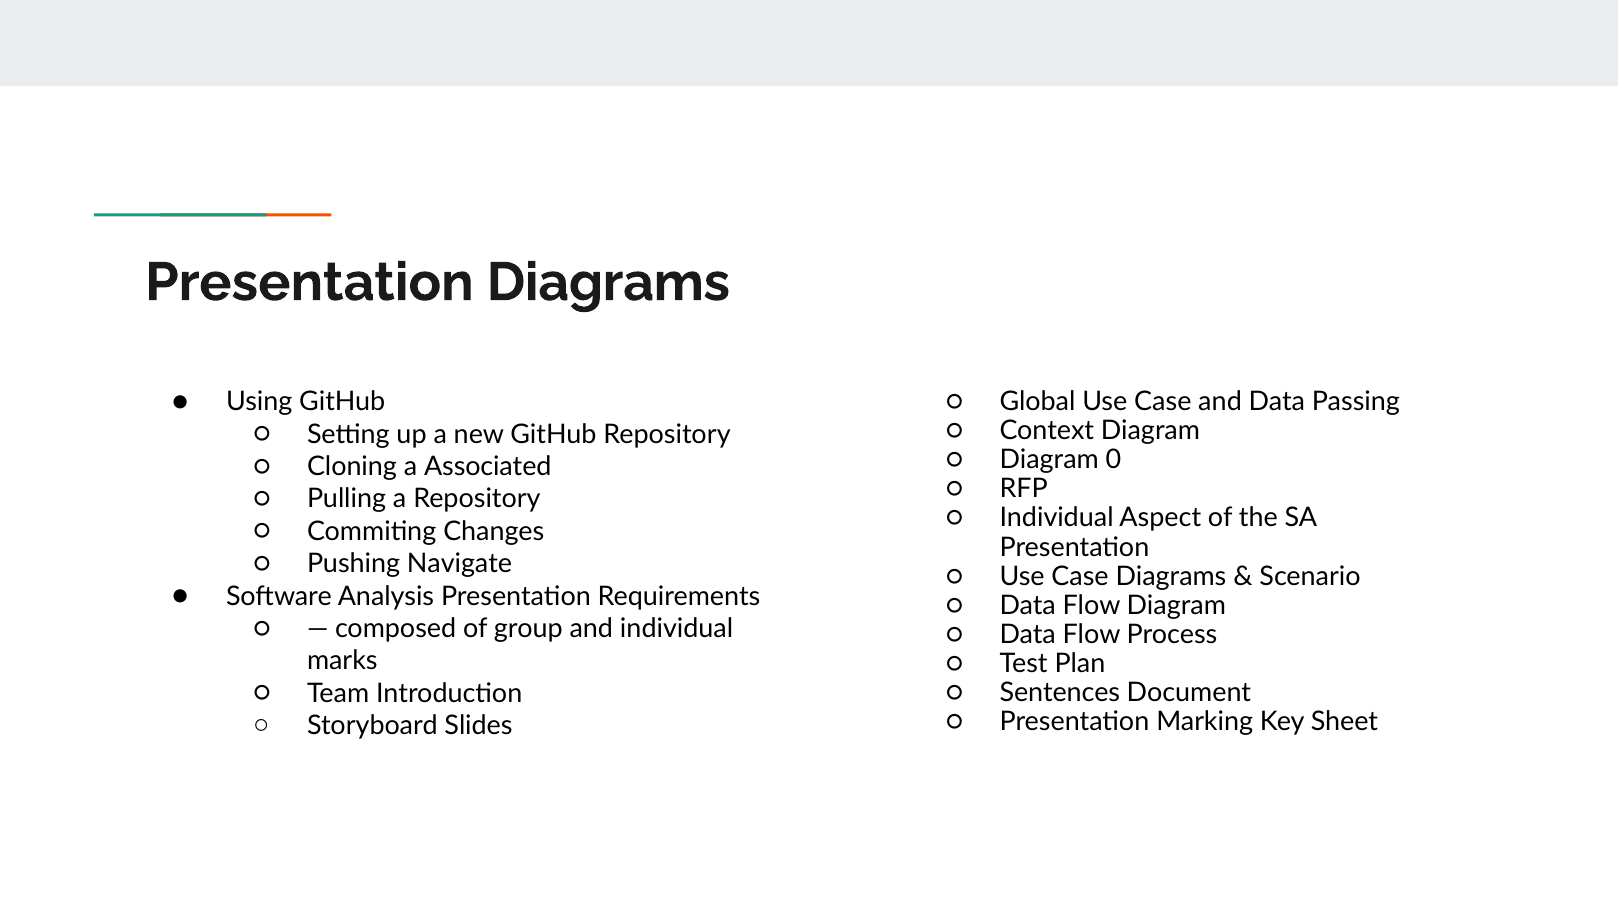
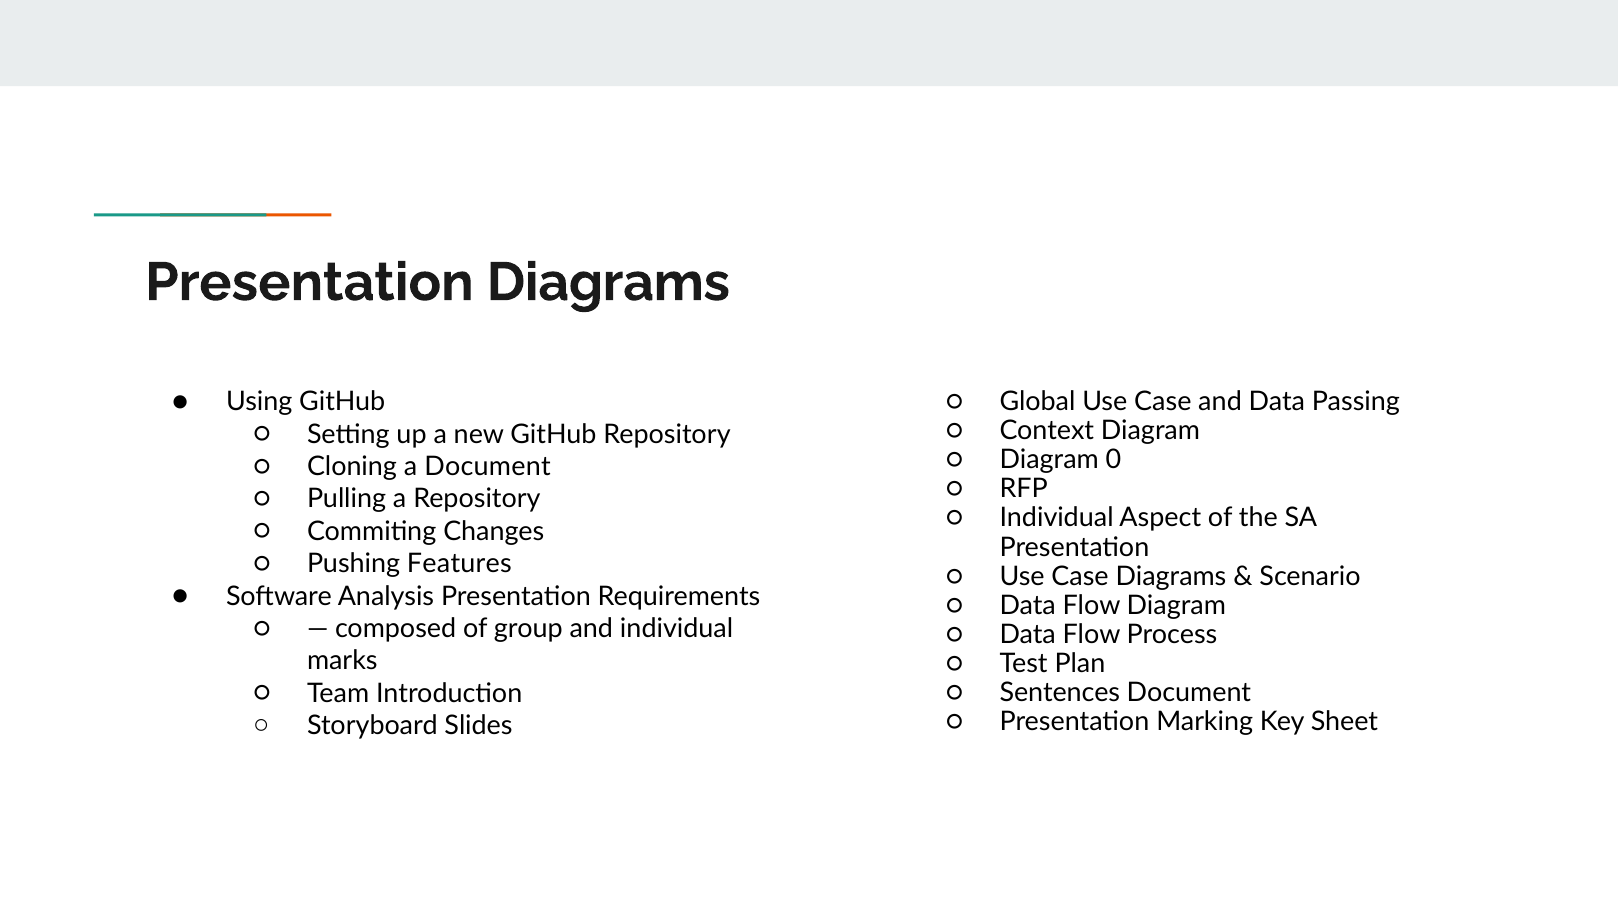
a Associated: Associated -> Document (488, 467)
Navigate: Navigate -> Features (459, 564)
